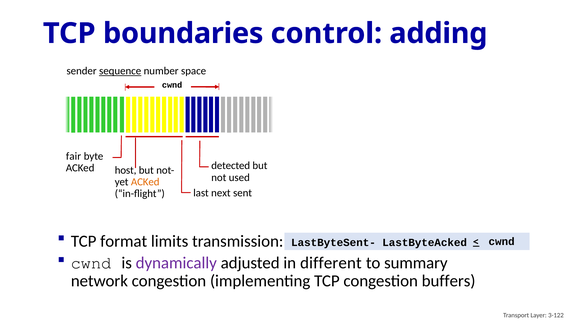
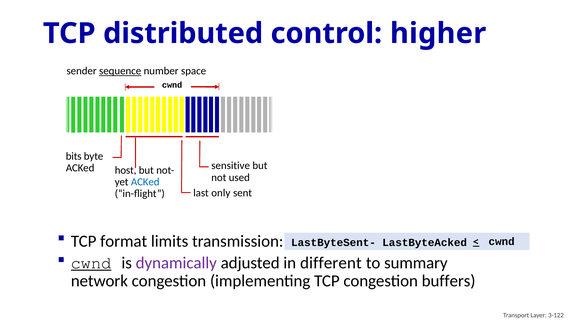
boundaries: boundaries -> distributed (183, 33)
adding: adding -> higher (438, 33)
fair: fair -> bits (74, 156)
detected: detected -> sensitive (231, 166)
ACKed colour: orange -> blue (145, 182)
next: next -> only (221, 193)
cwnd underline: none -> present (91, 263)
